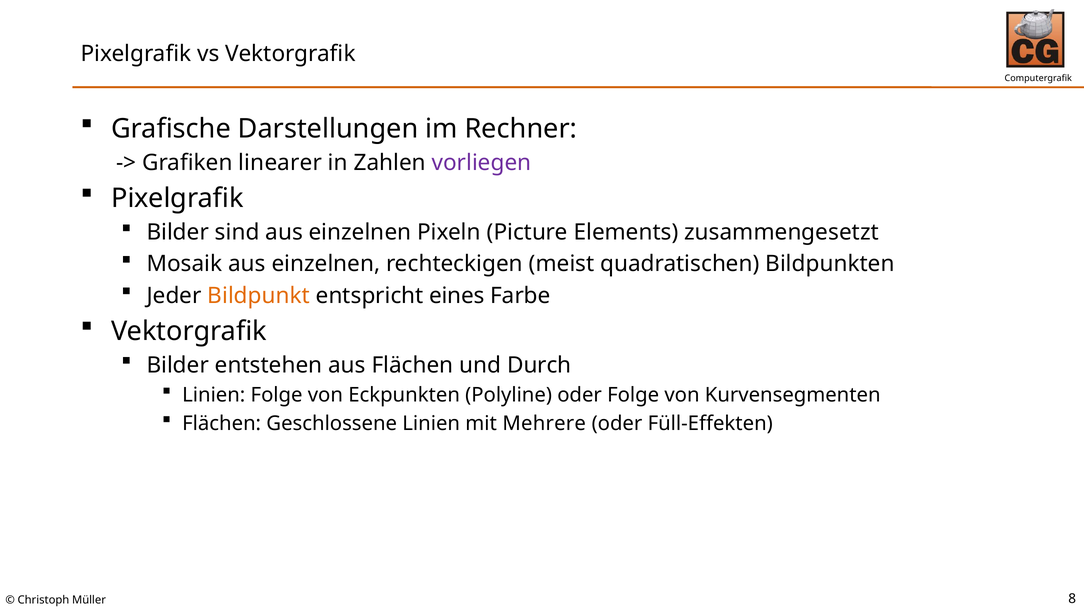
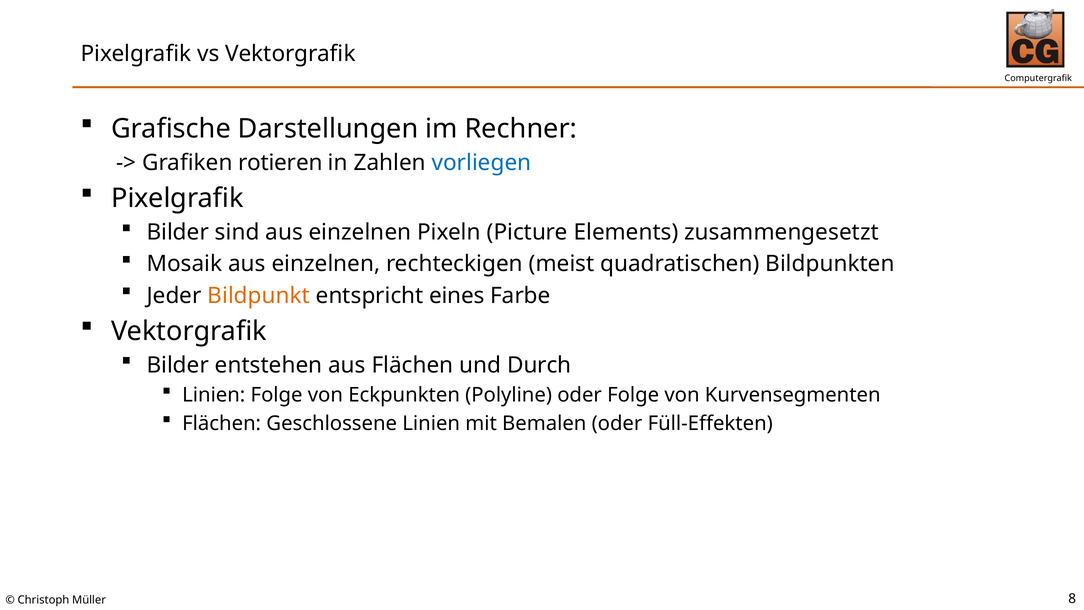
linearer: linearer -> rotieren (280, 163)
vorliegen colour: purple -> blue (481, 163)
Mehrere: Mehrere -> Bemalen (544, 423)
